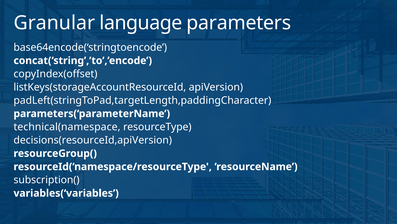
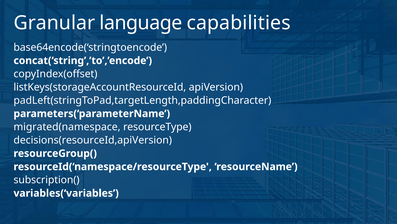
parameters: parameters -> capabilities (239, 23)
technical(namespace: technical(namespace -> migrated(namespace (67, 127)
